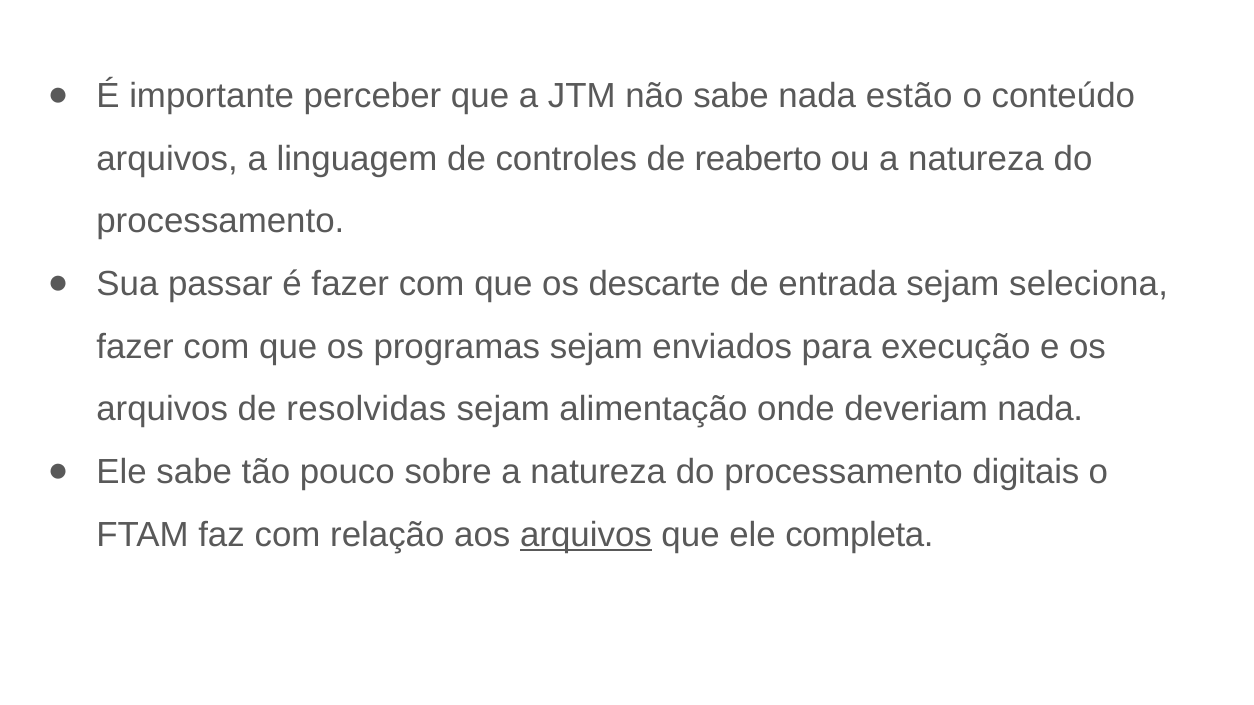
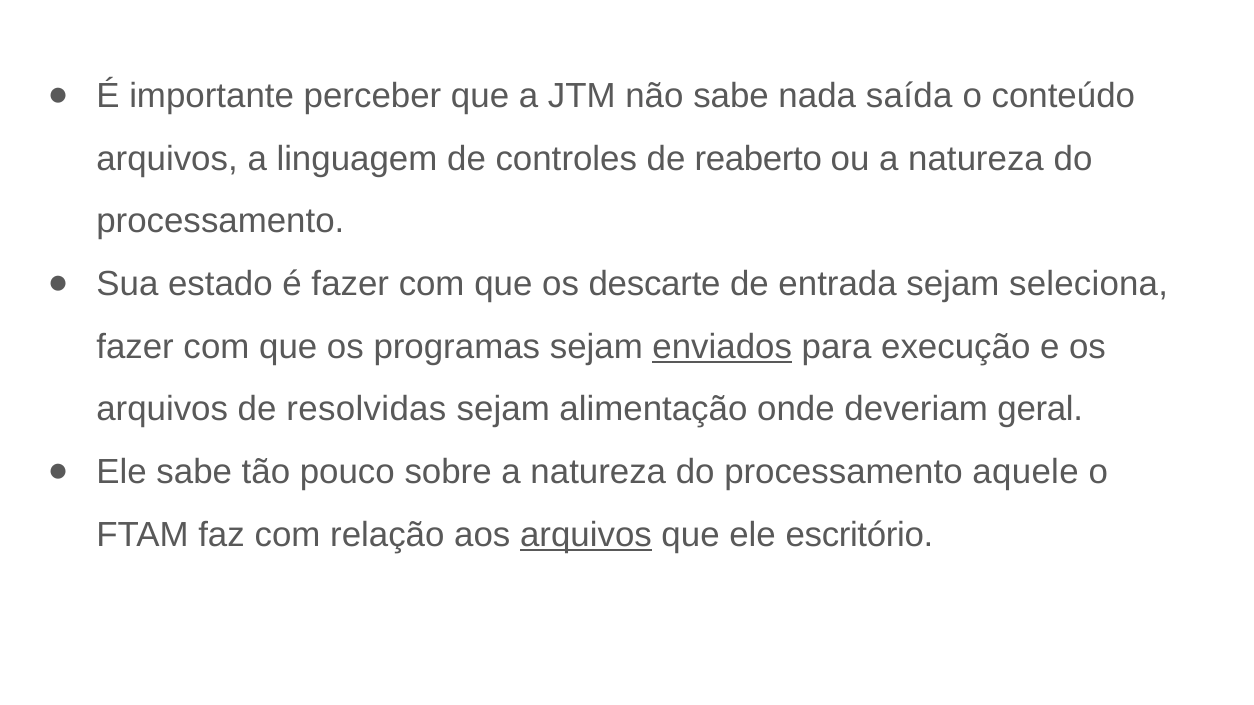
estão: estão -> saída (909, 96)
passar: passar -> estado (220, 284)
enviados underline: none -> present (722, 347)
deveriam nada: nada -> geral (1040, 410)
digitais: digitais -> aquele (1026, 472)
completa: completa -> escritório (859, 535)
